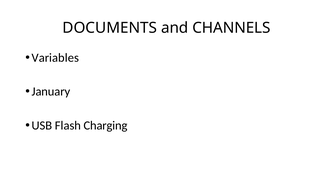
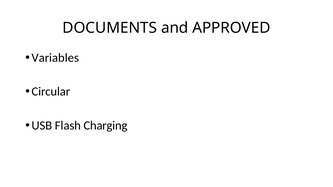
CHANNELS: CHANNELS -> APPROVED (231, 28)
January: January -> Circular (51, 92)
